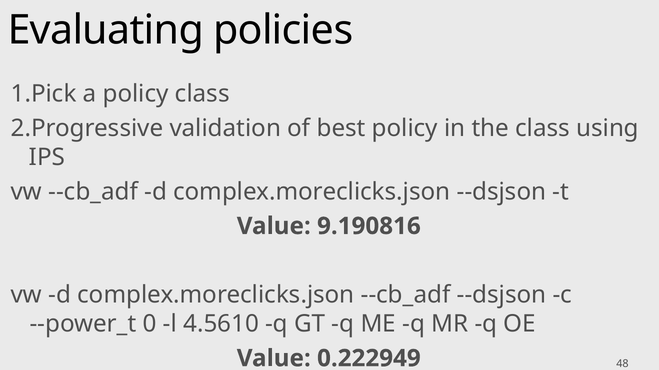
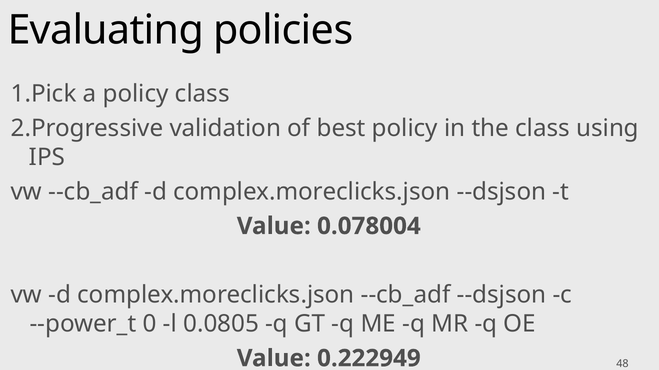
9.190816: 9.190816 -> 0.078004 (369, 226)
4.5610: 4.5610 -> 0.0805 (221, 324)
